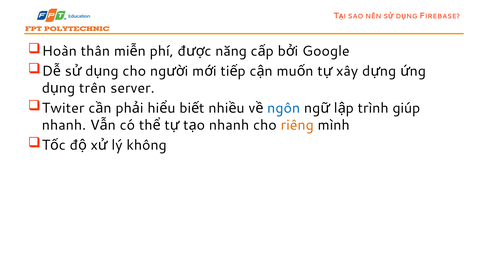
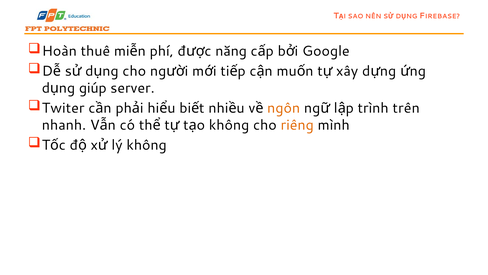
thân: thân -> thuê (95, 51)
trên: trên -> giúp (93, 88)
ngôn colour: blue -> orange (284, 108)
giúp: giúp -> trên (406, 108)
nhanh: nhanh -> không (229, 125)
